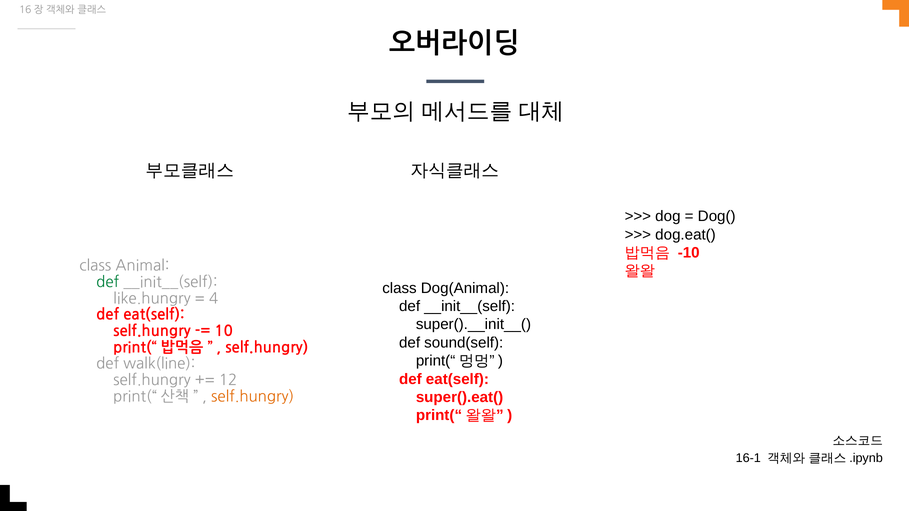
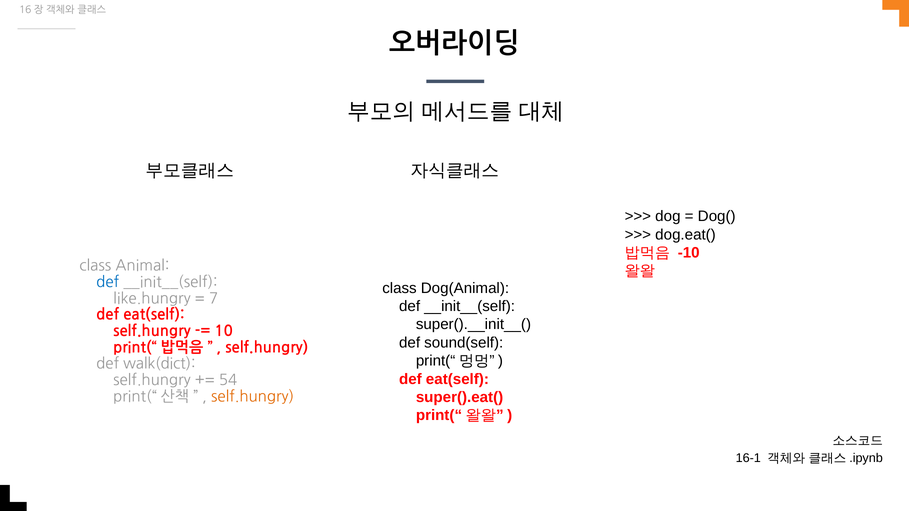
def colour: green -> blue (108, 282)
4: 4 -> 7 (214, 299)
walk(line: walk(line -> walk(dict (159, 364)
12: 12 -> 54 (228, 381)
